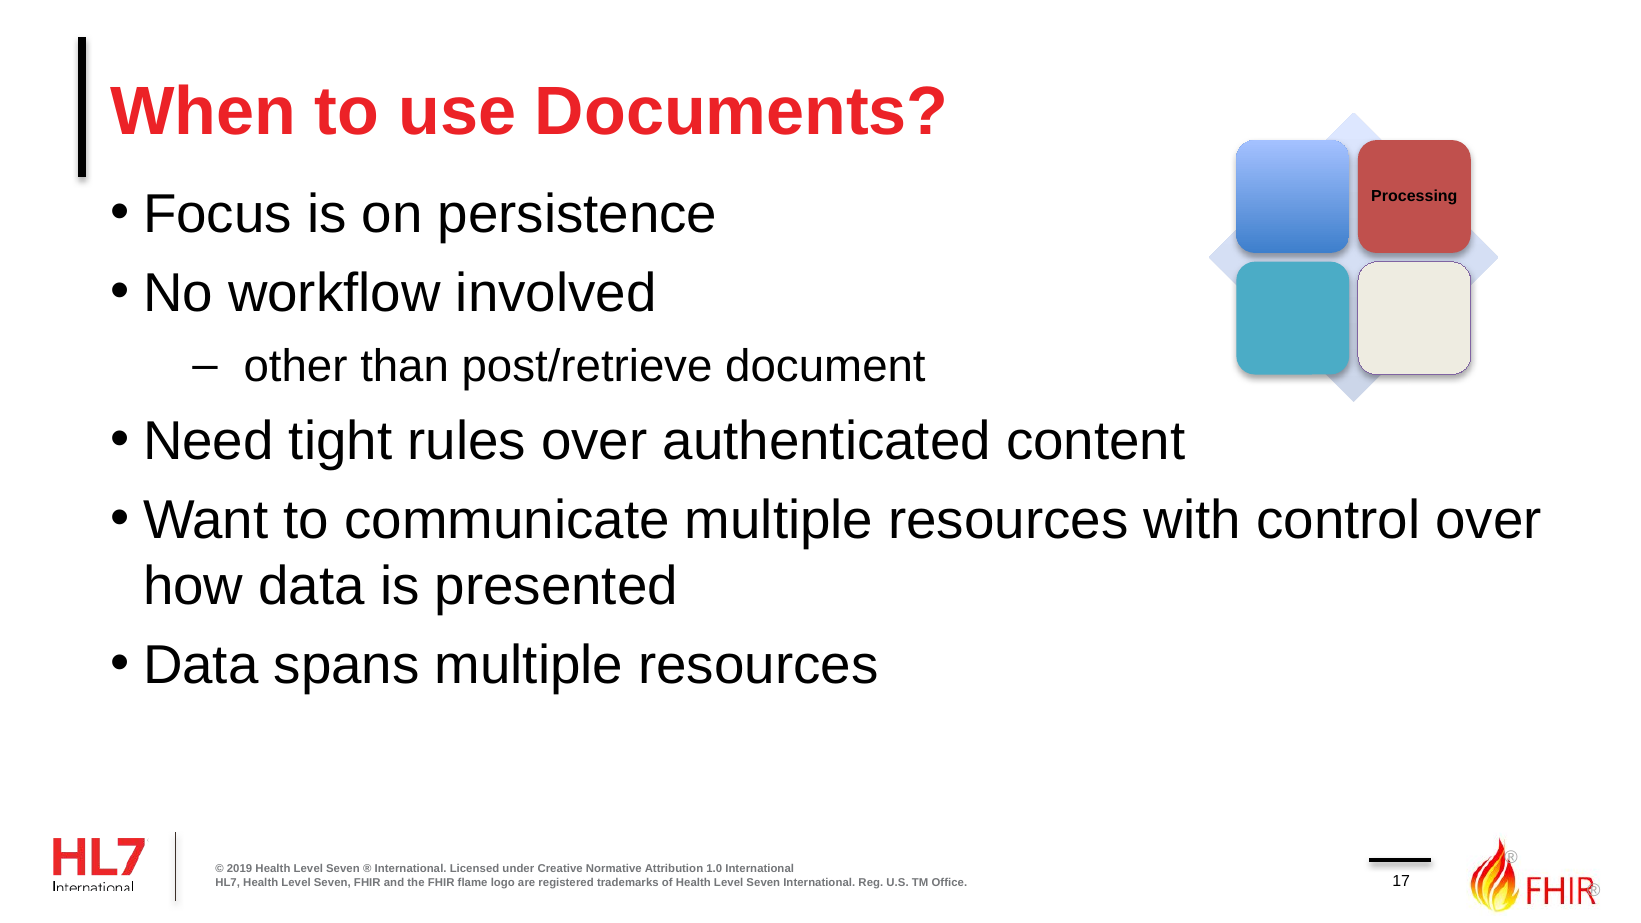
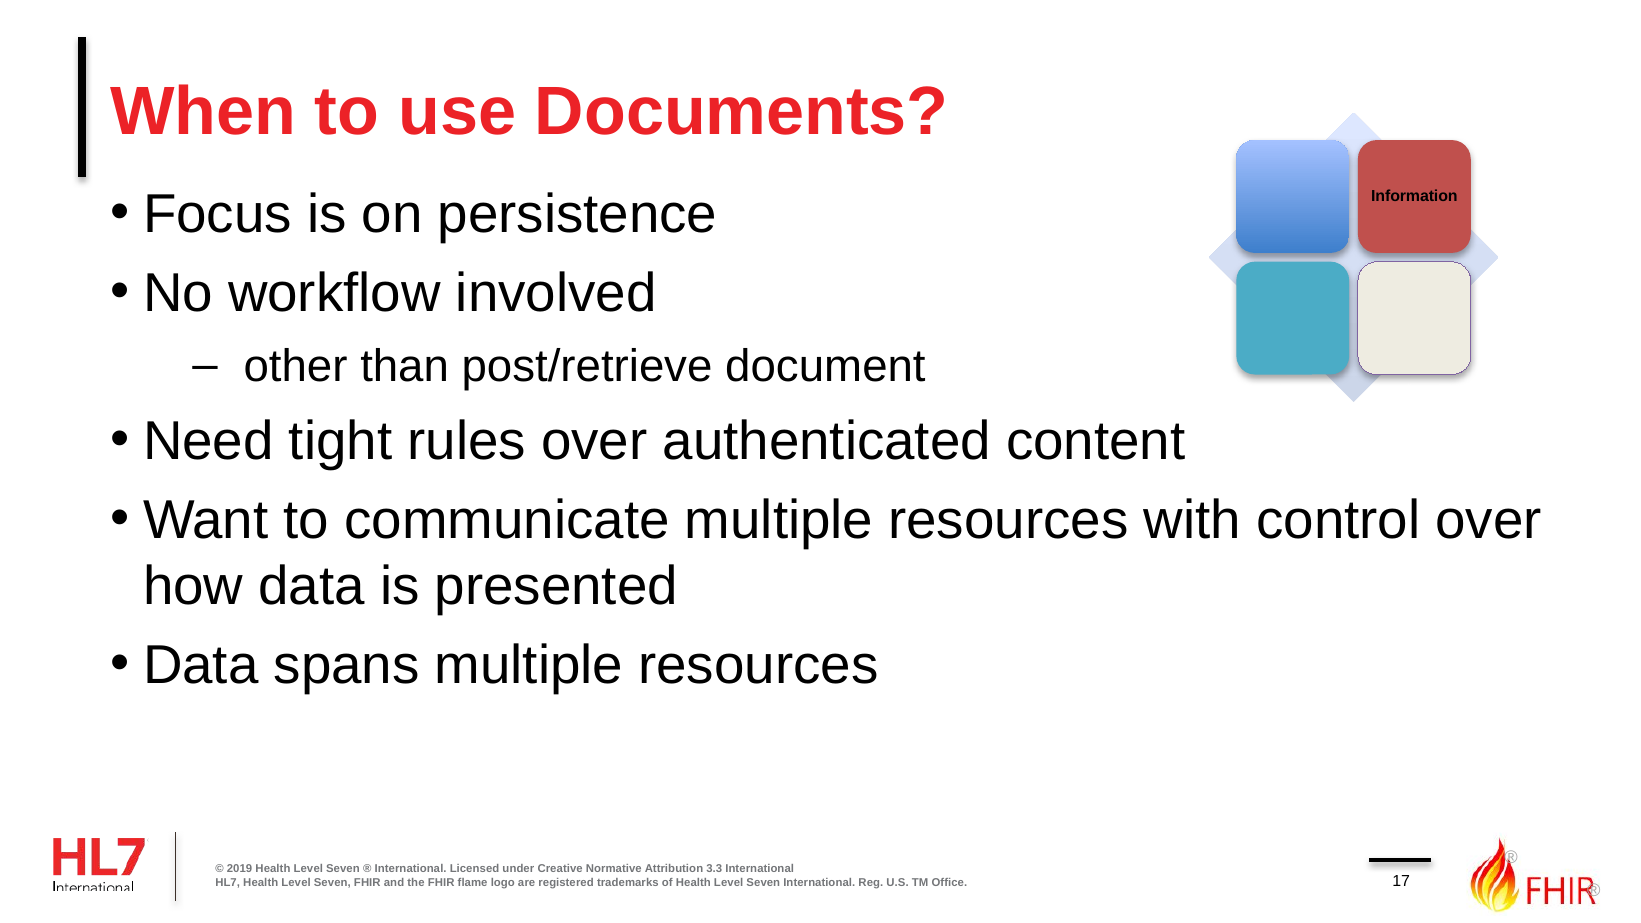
Processing: Processing -> Information (1414, 196)
1.0: 1.0 -> 3.3 (714, 869)
